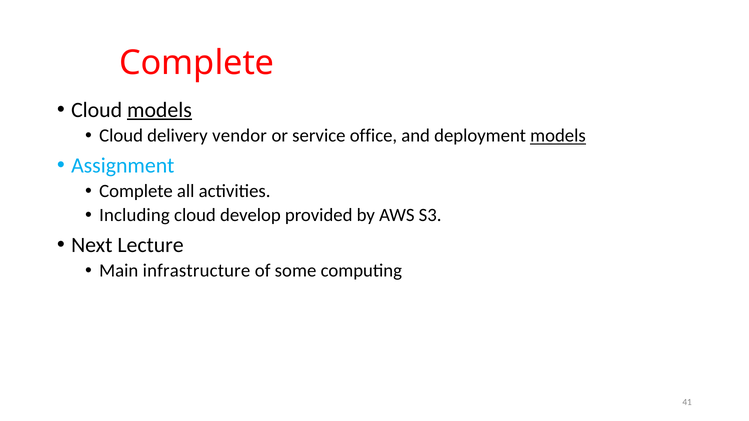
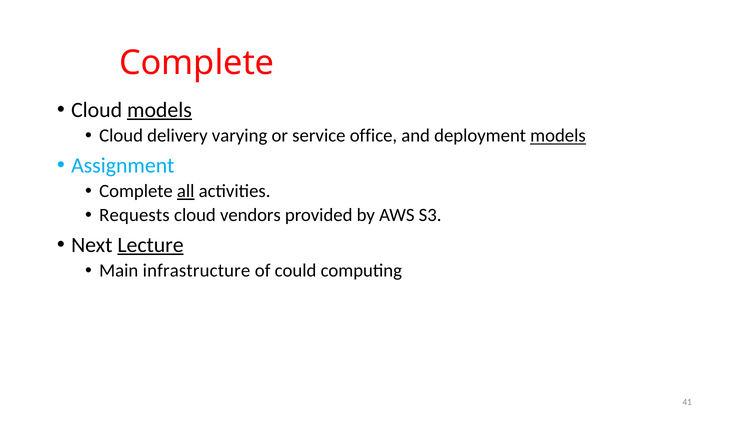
vendor: vendor -> varying (240, 136)
all underline: none -> present (186, 191)
Including: Including -> Requests (134, 215)
develop: develop -> vendors (250, 215)
Lecture underline: none -> present (151, 245)
some: some -> could (296, 271)
